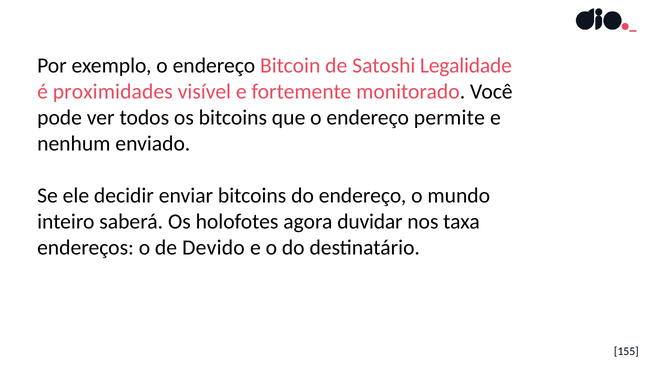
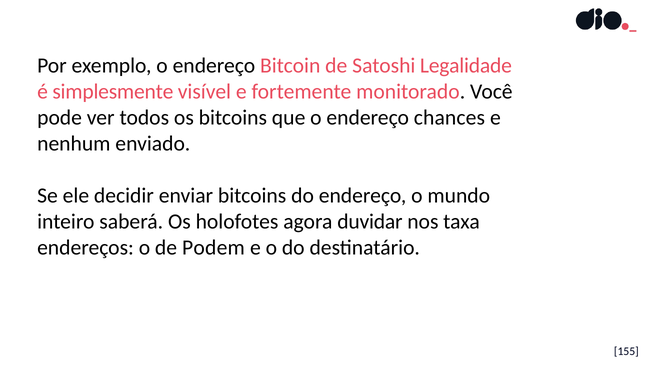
proximidades: proximidades -> simplesmente (113, 92)
permite: permite -> chances (449, 118)
Devido: Devido -> Podem (213, 247)
